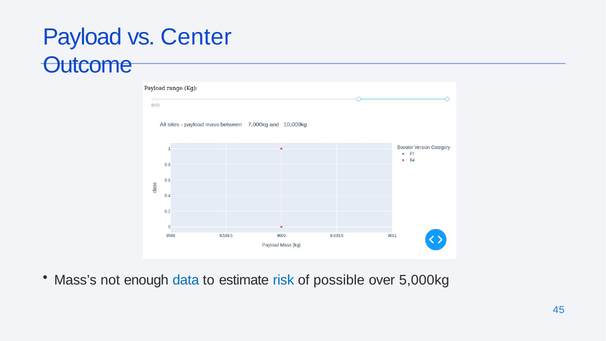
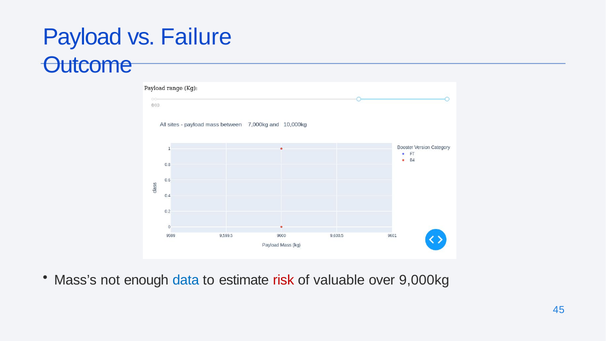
Center: Center -> Failure (196, 37)
risk colour: blue -> red (283, 280)
possible: possible -> valuable (339, 280)
5,000kg: 5,000kg -> 9,000kg (424, 280)
